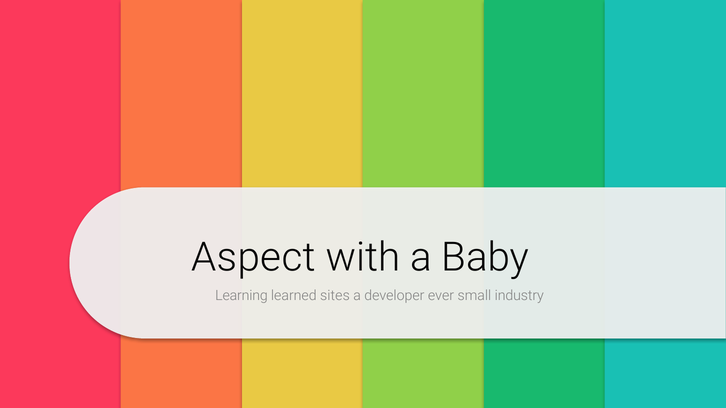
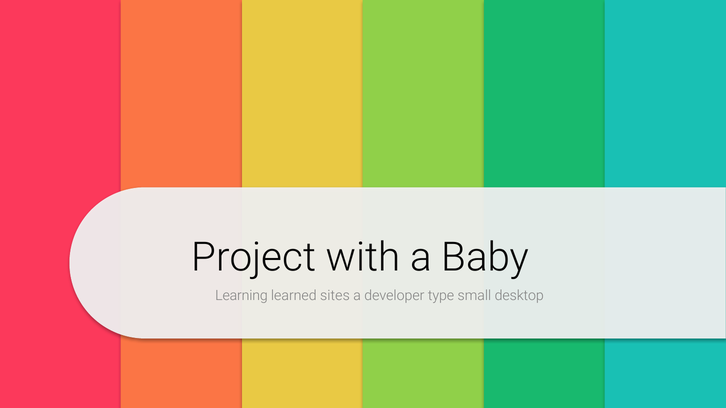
Aspect: Aspect -> Project (254, 258)
ever: ever -> type (441, 296)
industry: industry -> desktop (519, 296)
